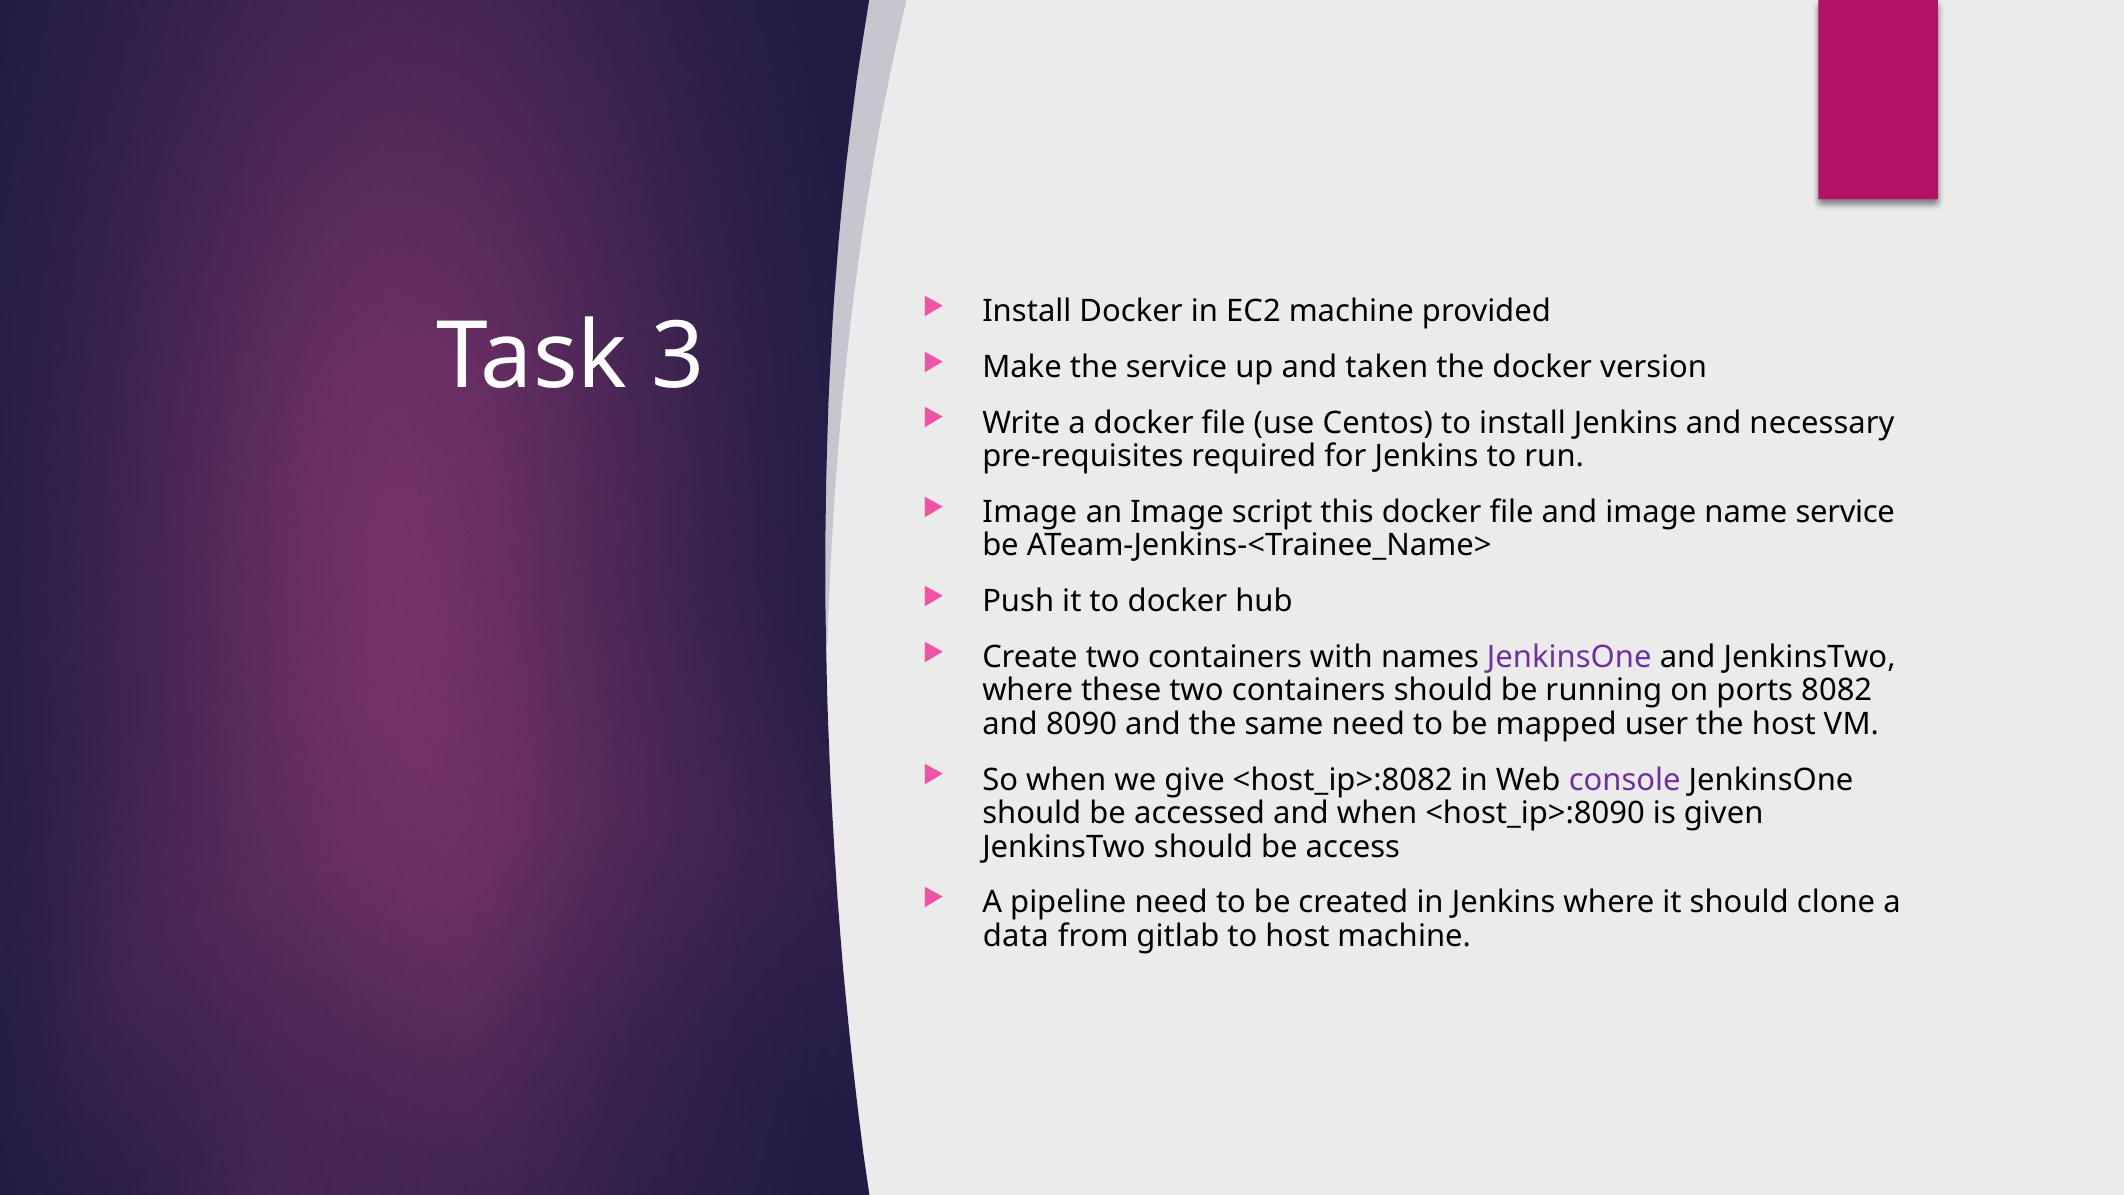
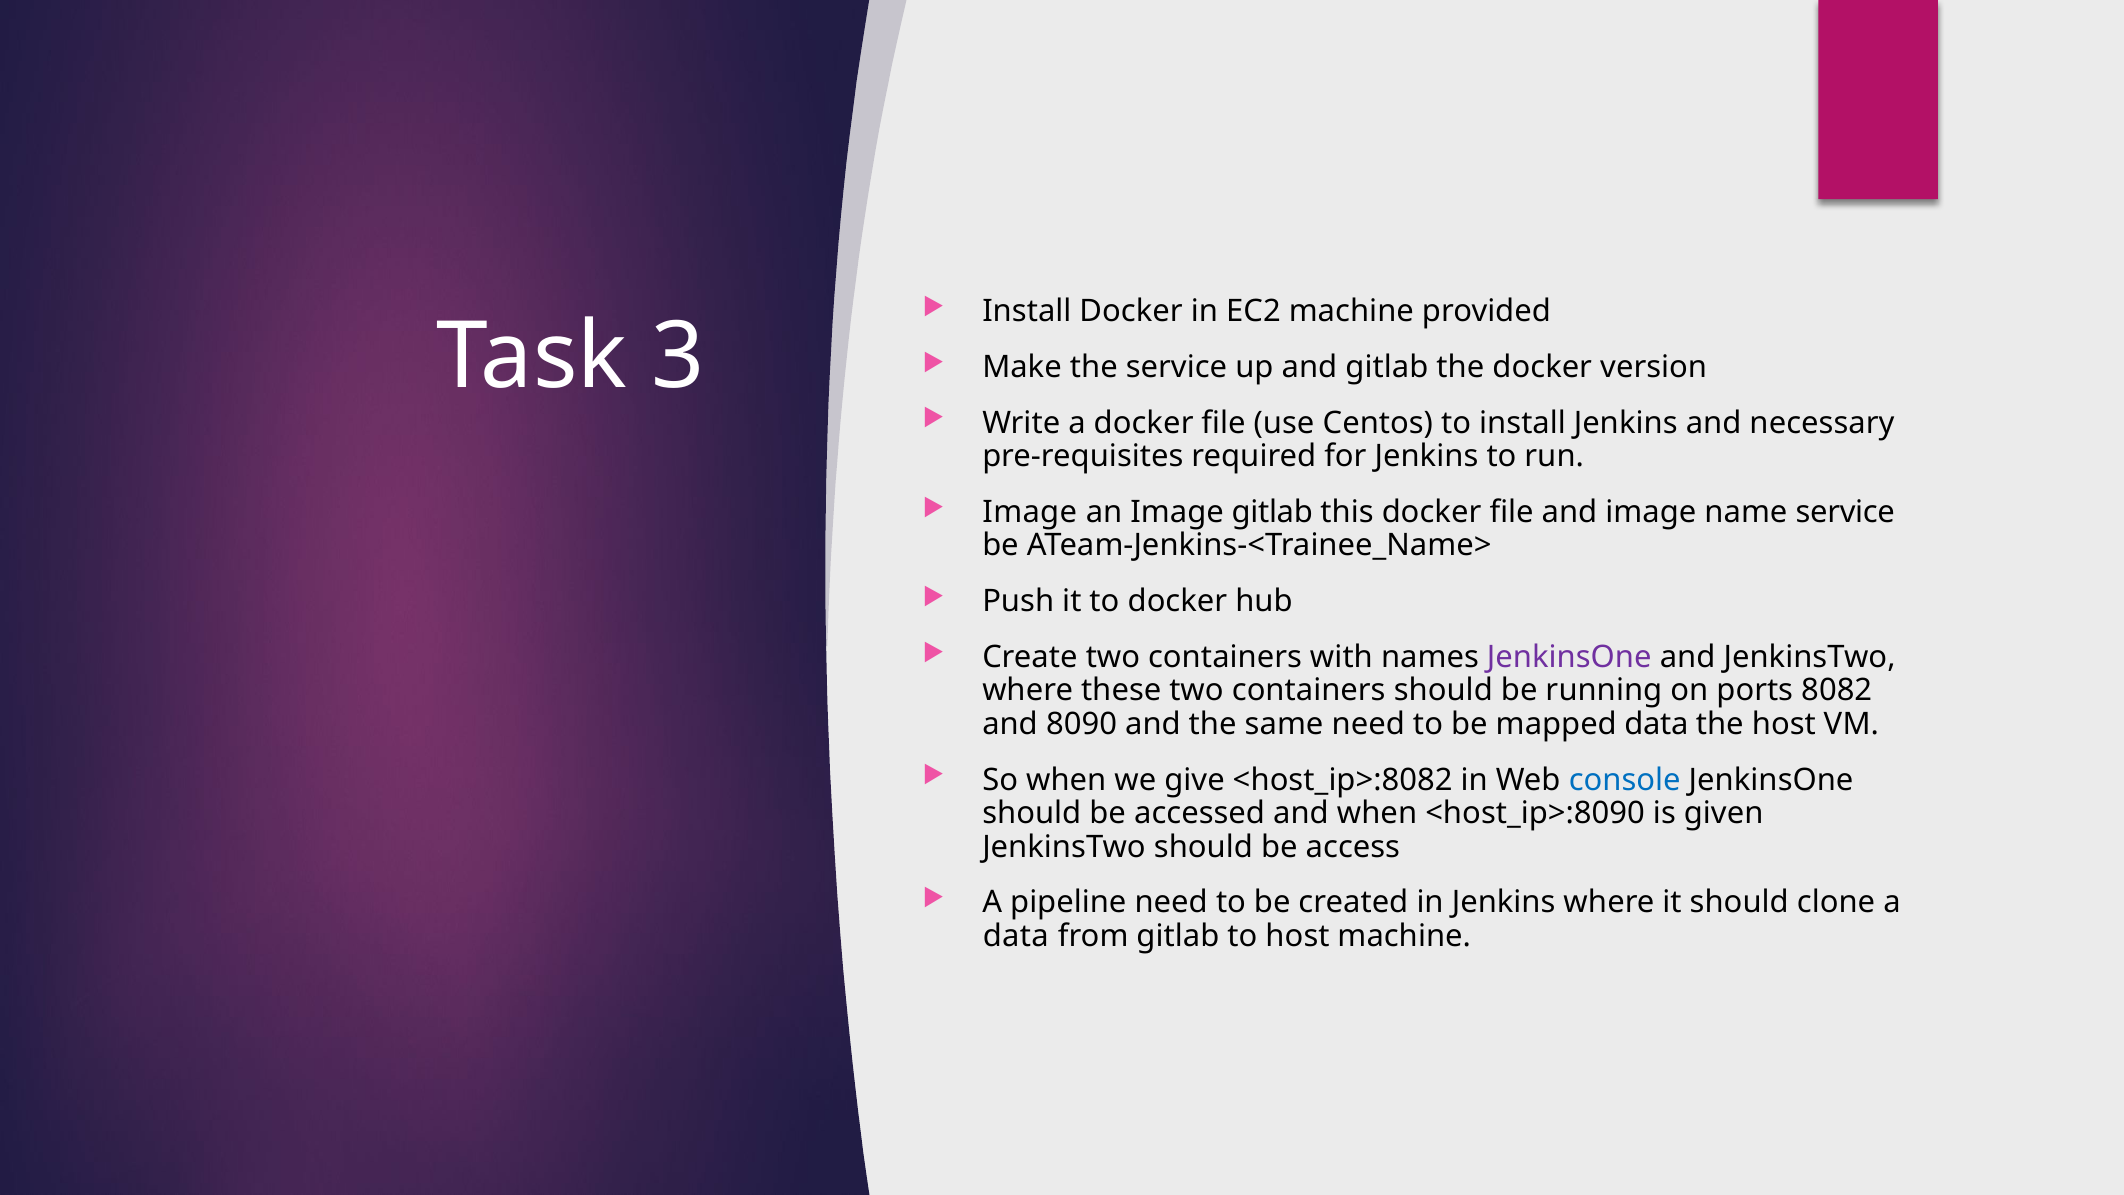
and taken: taken -> gitlab (1387, 367)
Image script: script -> gitlab (1272, 512)
mapped user: user -> data (1656, 724)
console colour: purple -> blue (1625, 780)
